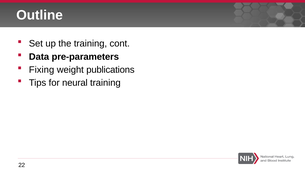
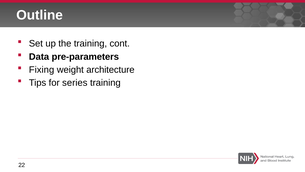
publications: publications -> architecture (110, 70)
neural: neural -> series (75, 83)
